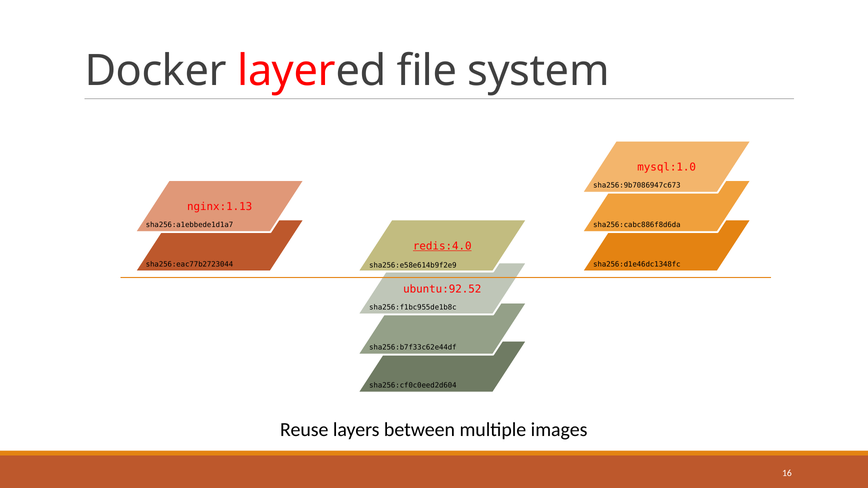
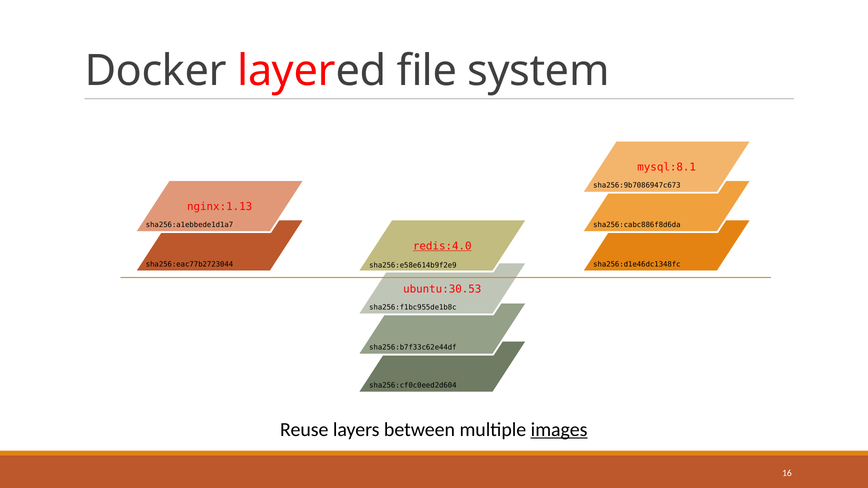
mysql:1.0: mysql:1.0 -> mysql:8.1 (667, 167)
ubuntu:92.52: ubuntu:92.52 -> ubuntu:30.53 (442, 289)
images underline: none -> present (559, 430)
